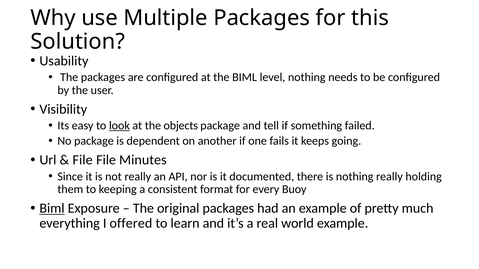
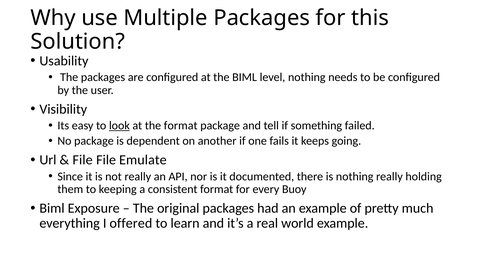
the objects: objects -> format (181, 126)
Minutes: Minutes -> Emulate (143, 160)
Biml underline: present -> none (52, 209)
